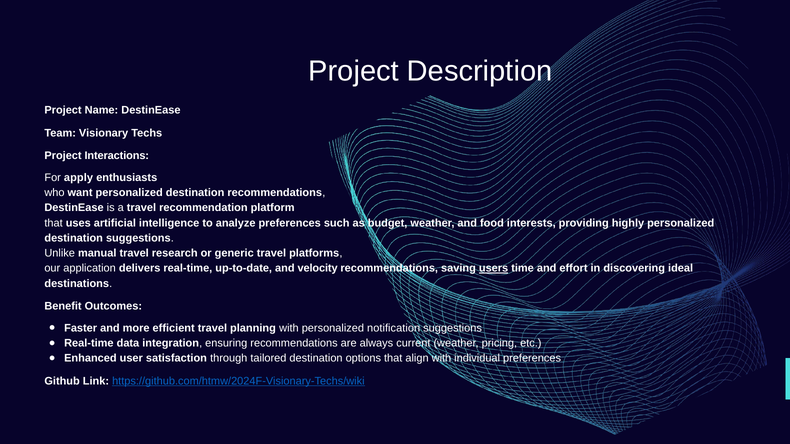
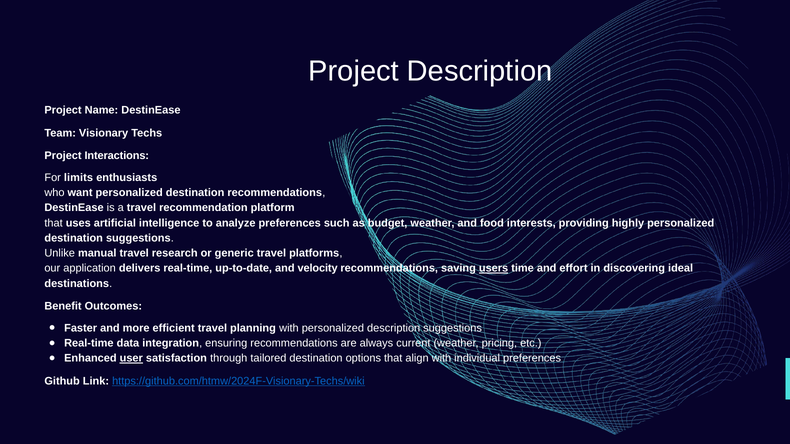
apply: apply -> limits (78, 178)
personalized notification: notification -> description (394, 328)
user underline: none -> present (131, 359)
